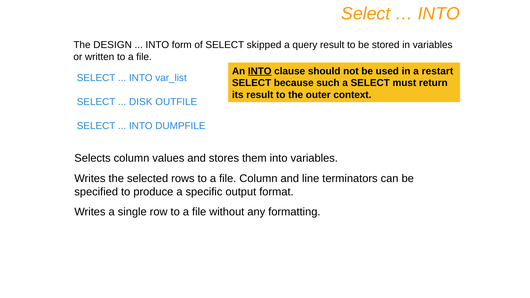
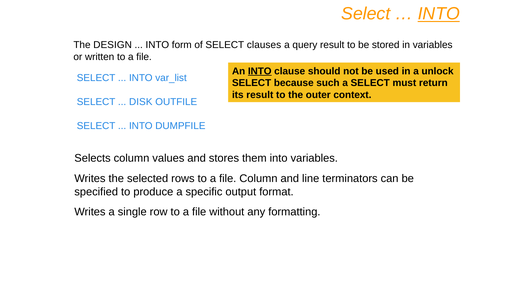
INTO underline: none -> present (439, 14)
skipped: skipped -> clauses (264, 45)
restart: restart -> unlock (438, 71)
